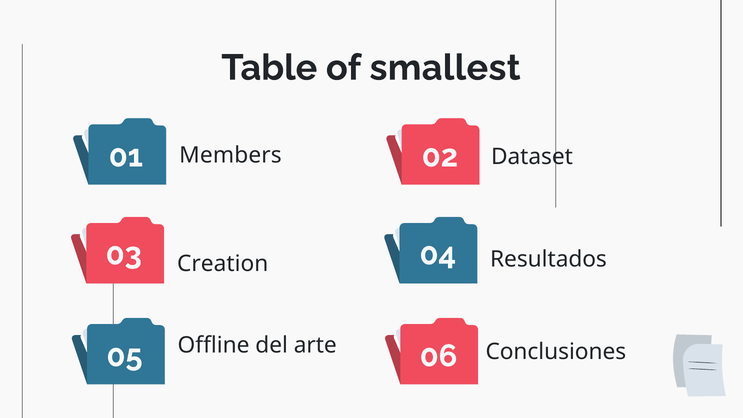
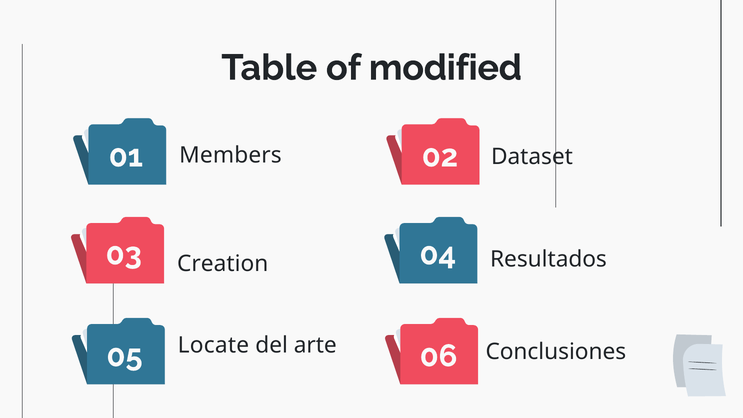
smallest: smallest -> modified (445, 68)
Offline: Offline -> Locate (213, 345)
